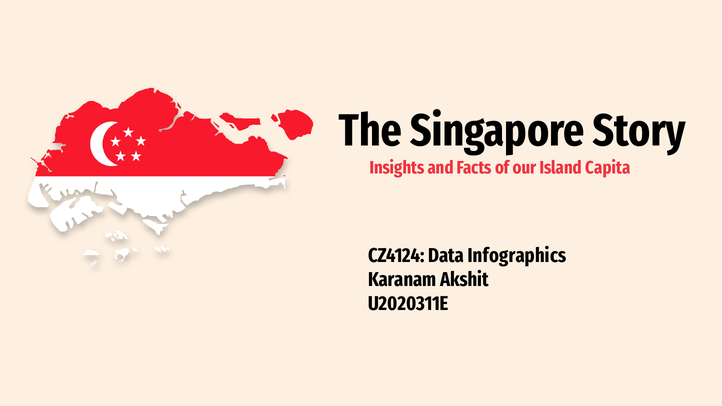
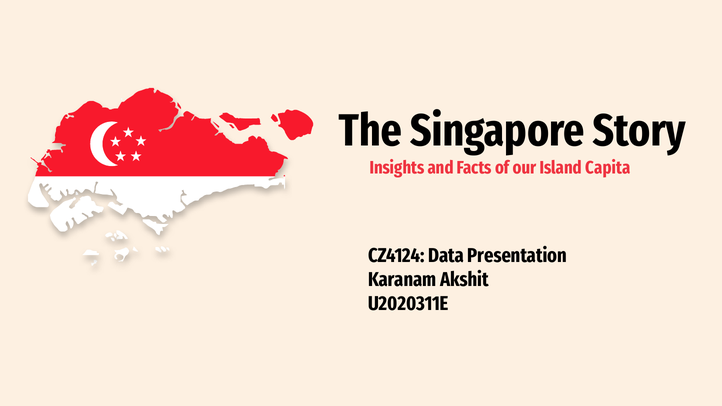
Infographics: Infographics -> Presentation (517, 256)
